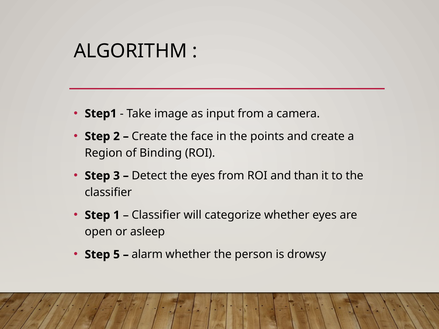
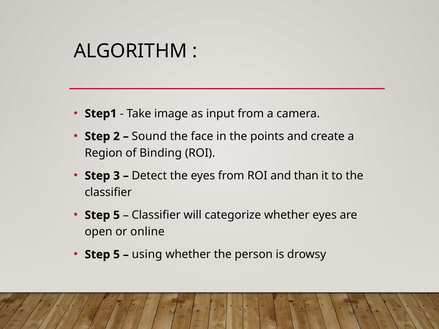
Create: Create -> Sound (149, 136)
1: 1 -> 5 (117, 215)
asleep: asleep -> online (147, 232)
alarm: alarm -> using (147, 255)
